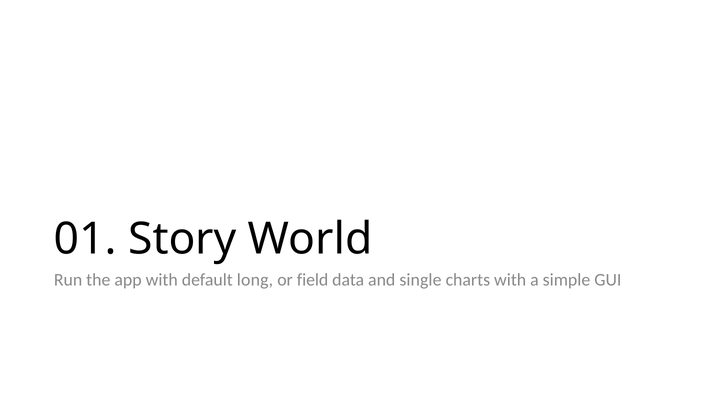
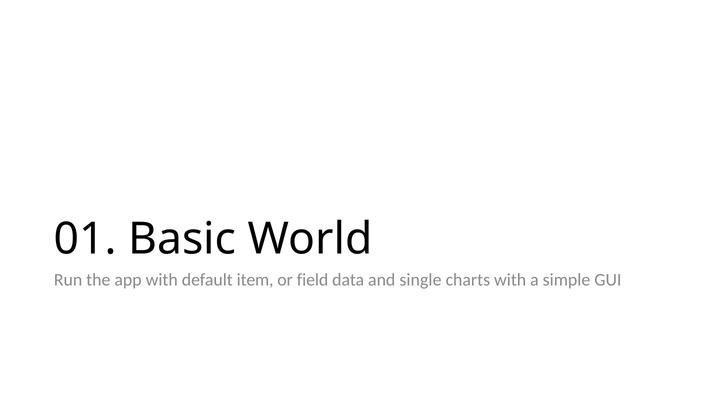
Story: Story -> Basic (182, 239)
long: long -> item (255, 280)
